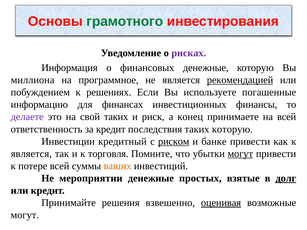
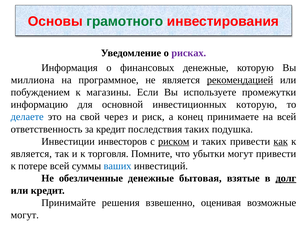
решениях: решениях -> магазины (109, 92)
погашенные: погашенные -> промежутки (269, 92)
финансах: финансах -> основной (123, 105)
инвестиционных финансы: финансы -> которую (257, 105)
делаете colour: purple -> blue (27, 117)
свой таких: таких -> через (116, 117)
таких которую: которую -> подушка (232, 129)
кредитный: кредитный -> инвесторов (123, 142)
и банке: банке -> таких (214, 142)
как underline: none -> present (281, 142)
могут underline: present -> none (240, 154)
ваших colour: orange -> blue (118, 166)
мероприятии: мероприятии -> обезличенные (91, 178)
простых: простых -> бытовая (200, 178)
оценивая underline: present -> none (221, 203)
